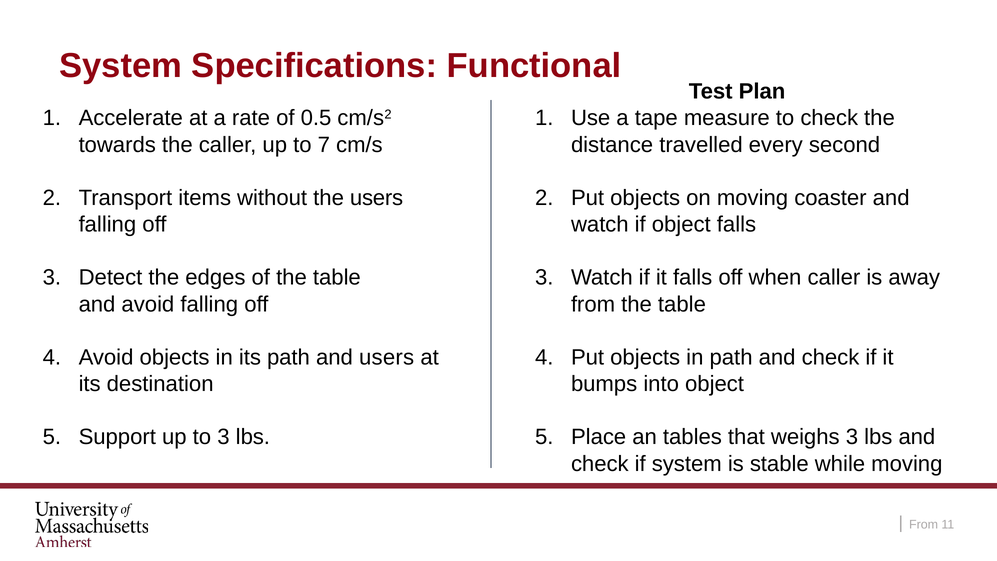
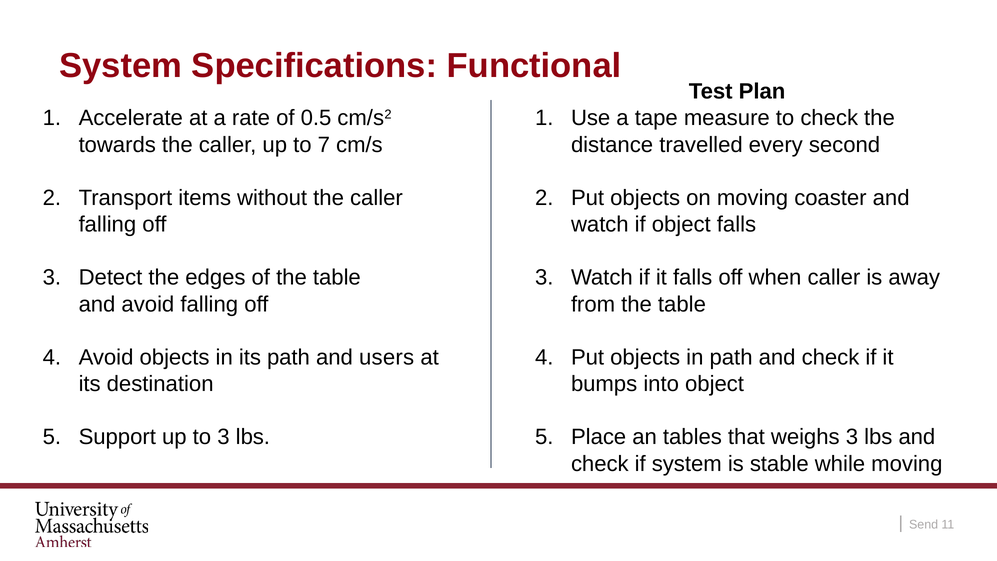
without the users: users -> caller (376, 198)
From: From -> Send (924, 524)
